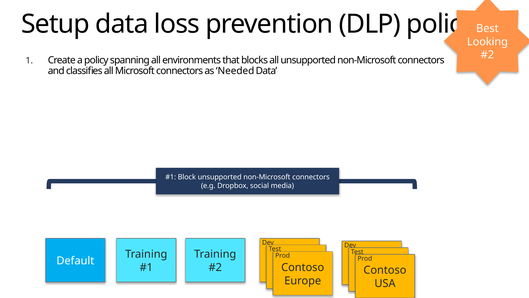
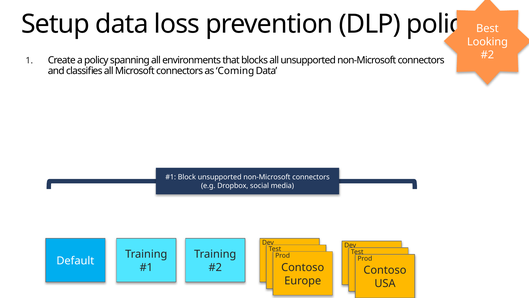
Needed: Needed -> Coming (235, 71)
